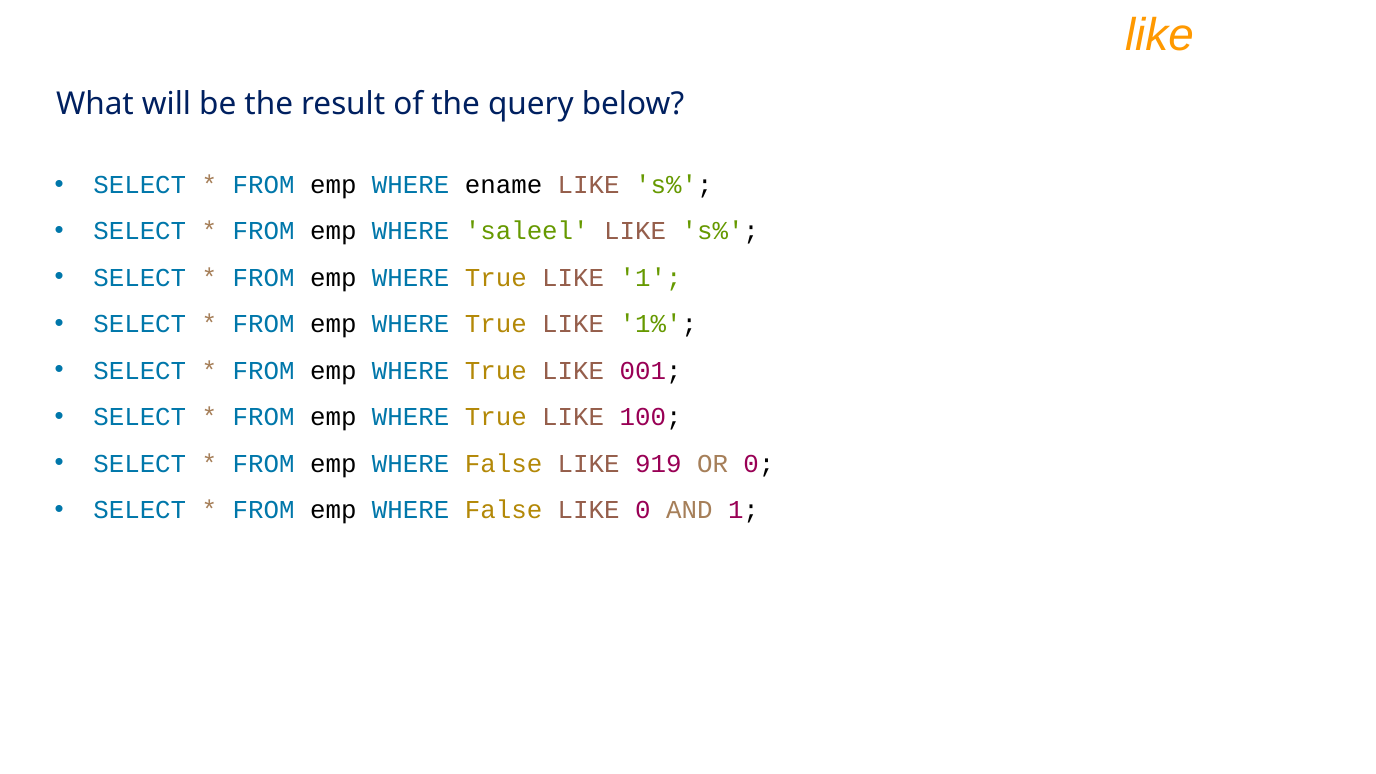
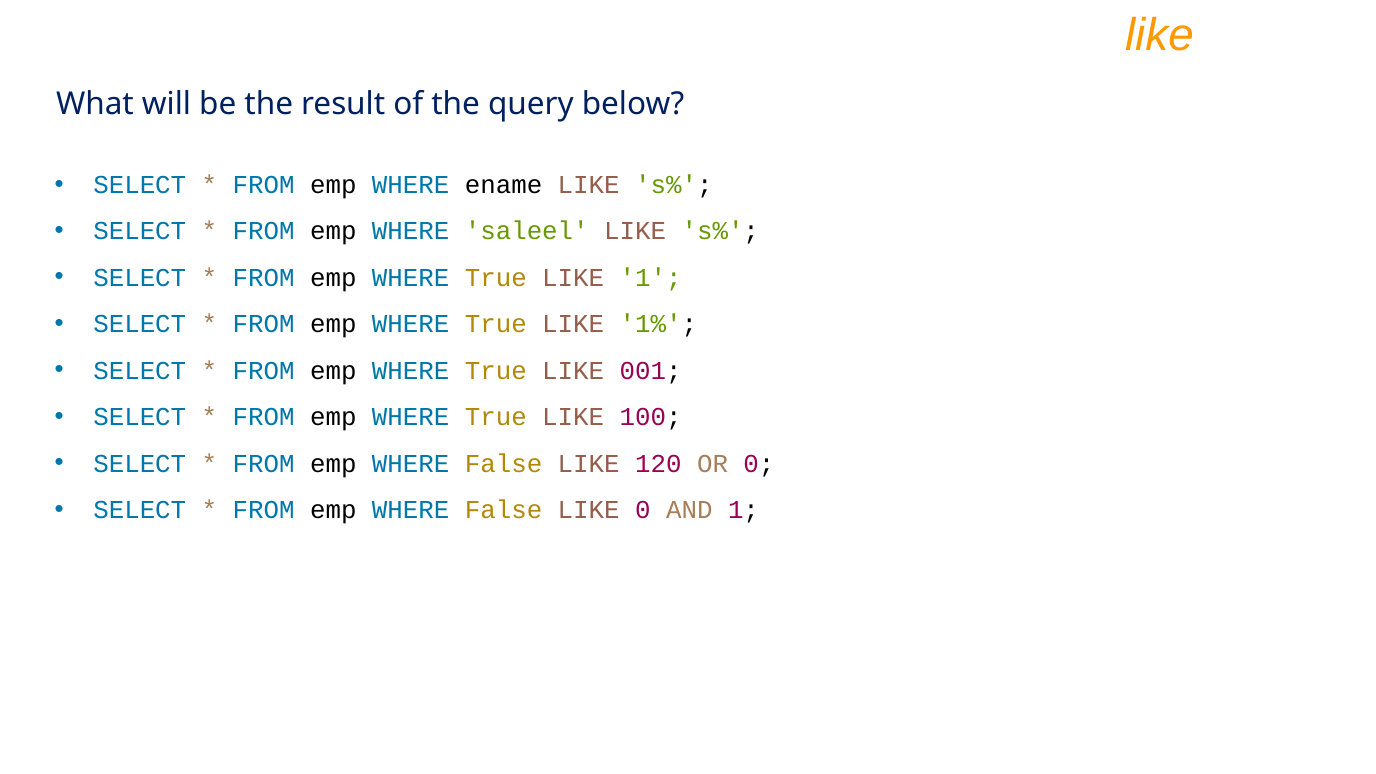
919: 919 -> 120 (658, 464)
